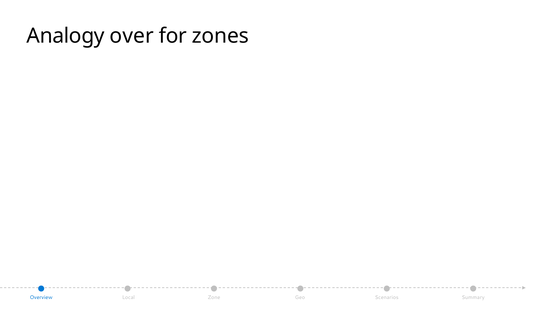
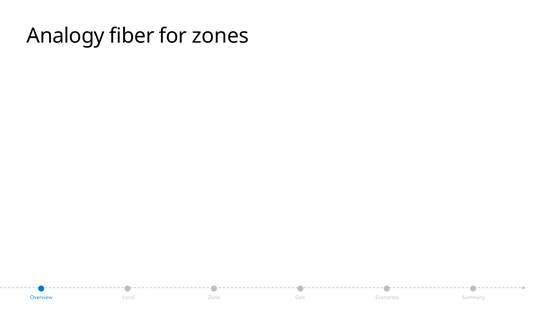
over: over -> fiber (132, 36)
